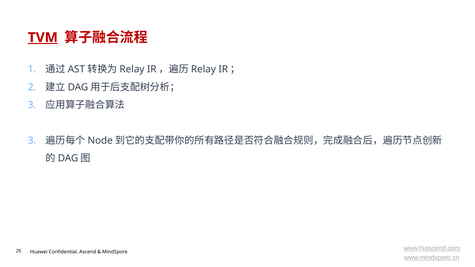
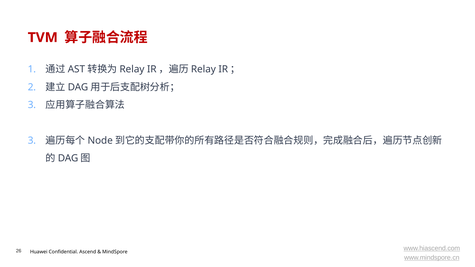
TVM underline: present -> none (43, 38)
